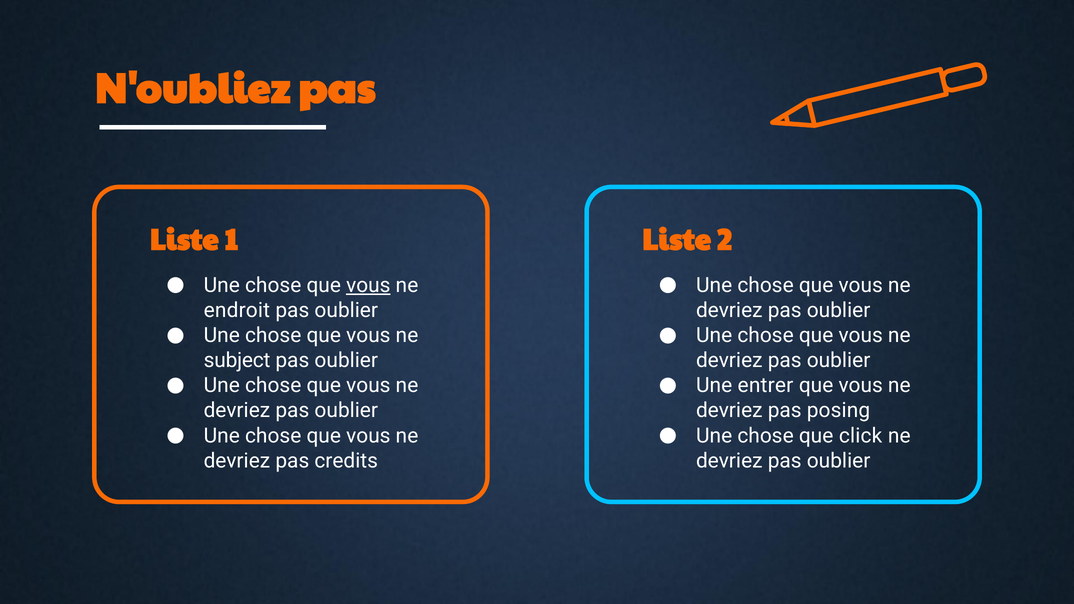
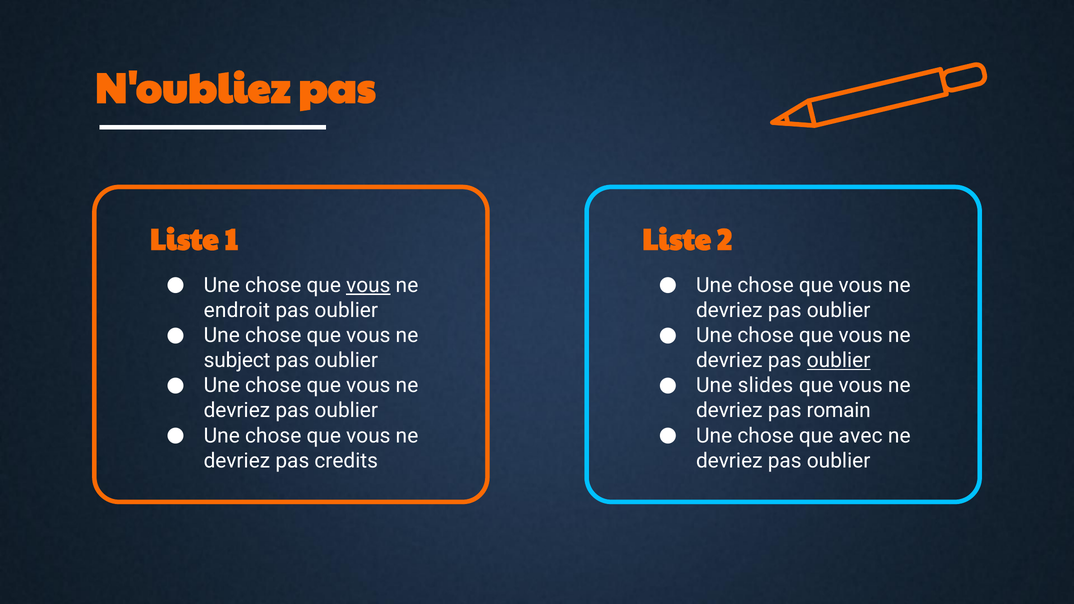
oublier underline: none -> present (839, 361)
entrer: entrer -> slides (765, 386)
posing: posing -> romain (839, 411)
click: click -> avec (861, 436)
